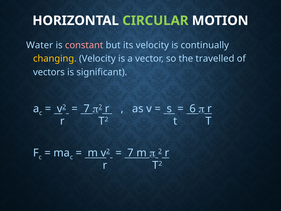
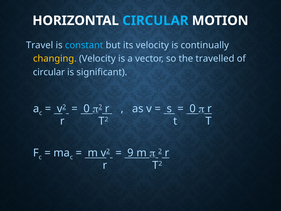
CIRCULAR colour: light green -> light blue (155, 21)
Water: Water -> Travel (40, 45)
constant colour: pink -> light blue (84, 45)
vectors: vectors -> circular (49, 72)
7: 7 -> 0 (87, 109)
6: 6 -> 0 (193, 109)
7: 7 -> 9 (130, 153)
